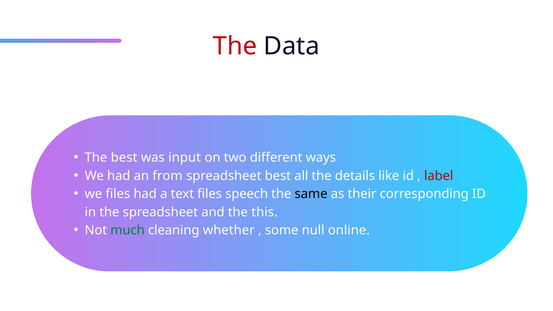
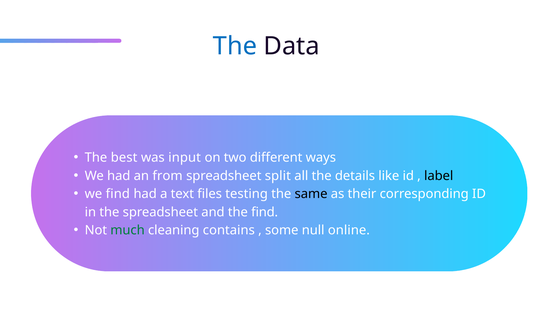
The colour: red -> blue (235, 46)
spreadsheet best: best -> split (278, 176)
label colour: red -> black (439, 176)
we files: files -> find (118, 194)
speech: speech -> testing (247, 194)
the this: this -> find (265, 212)
whether: whether -> contains (229, 230)
